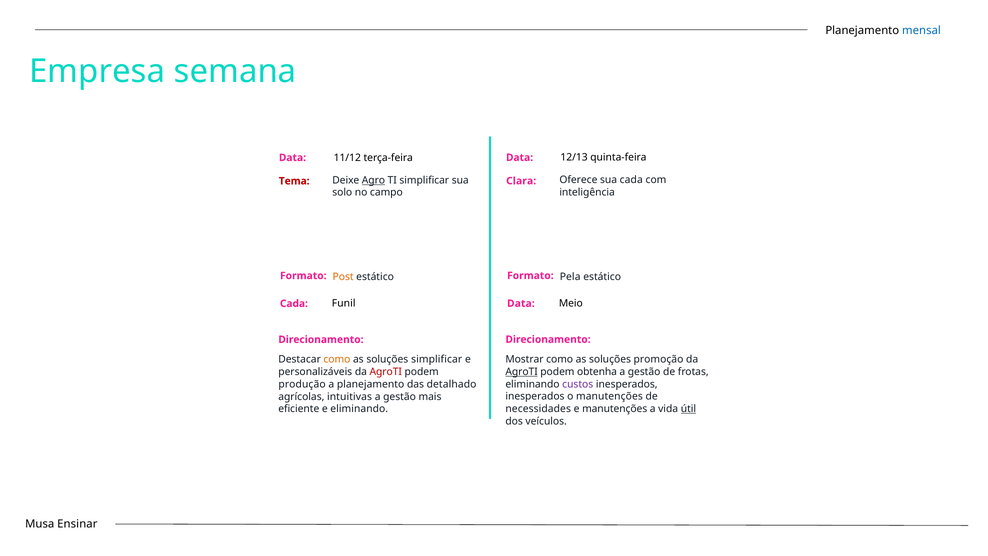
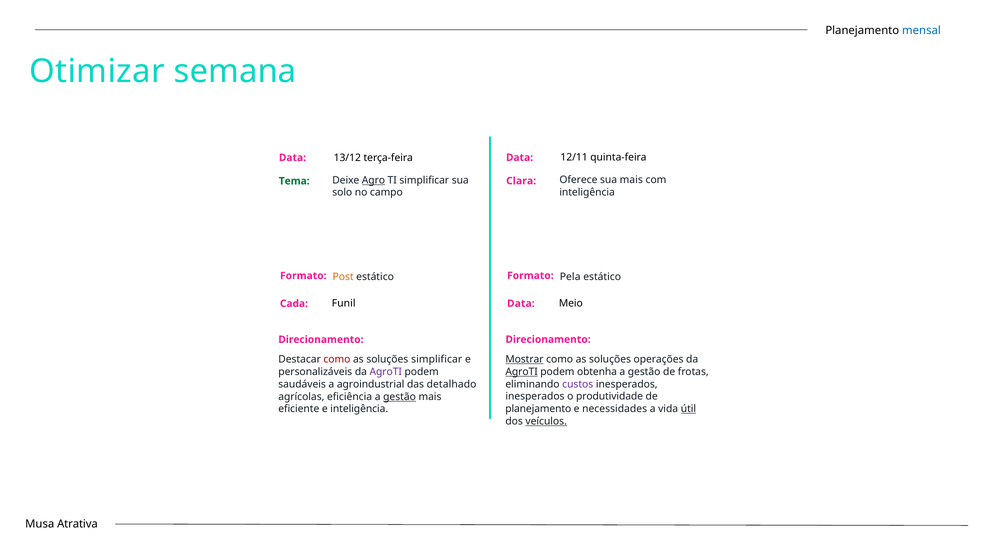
Empresa: Empresa -> Otimizar (97, 71)
12/13: 12/13 -> 12/11 (574, 157)
11/12: 11/12 -> 13/12 (347, 158)
sua cada: cada -> mais (631, 180)
Tema colour: red -> green (294, 181)
Mostrar underline: none -> present (524, 359)
promoção: promoção -> operações (659, 359)
como colour: orange -> red (337, 359)
AgroTI colour: red -> purple (386, 372)
produção: produção -> saudáveis (302, 384)
a planejamento: planejamento -> agroindustrial (371, 384)
o manutenções: manutenções -> produtividade (610, 396)
intuitivas: intuitivas -> eficiência (350, 396)
gestão underline: none -> present (400, 396)
necessidades: necessidades -> planejamento (538, 409)
e manutenções: manutenções -> necessidades (615, 409)
e eliminando: eliminando -> inteligência (359, 409)
veículos underline: none -> present (546, 421)
Ensinar: Ensinar -> Atrativa (77, 524)
